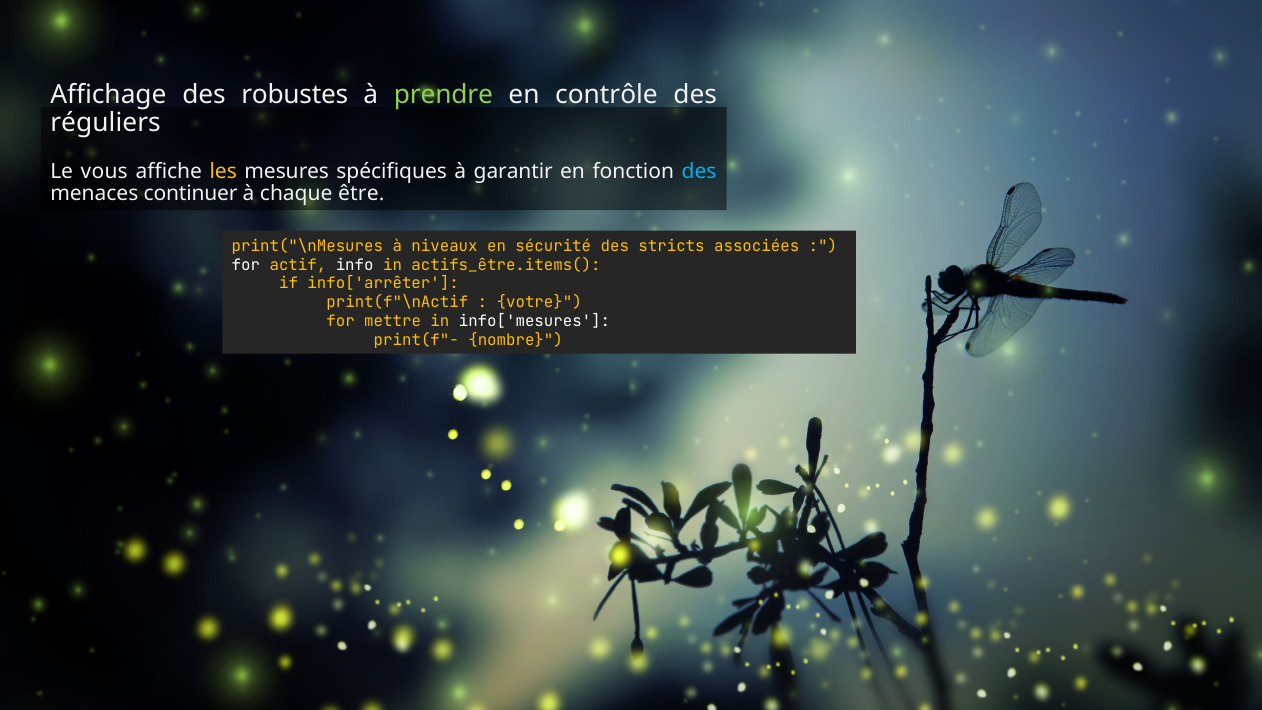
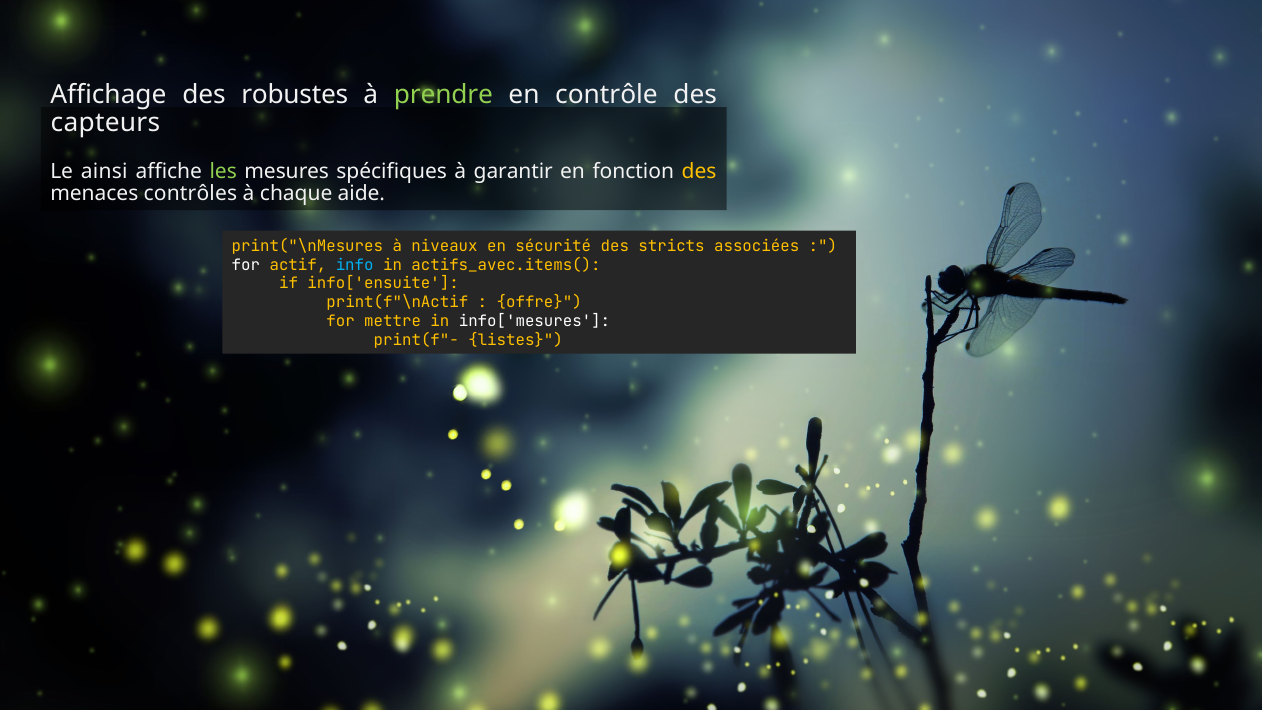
réguliers: réguliers -> capteurs (105, 123)
vous: vous -> ainsi (104, 171)
les colour: yellow -> light green (223, 171)
des colour: light blue -> yellow (699, 171)
continuer: continuer -> contrôles (190, 194)
être: être -> aide (361, 194)
info colour: white -> light blue (355, 265)
actifs_être.items(: actifs_être.items( -> actifs_avec.items( (506, 265)
info['arrêter: info['arrêter -> info['ensuite (383, 284)
votre: votre -> offre (539, 303)
nombre: nombre -> listes (516, 341)
